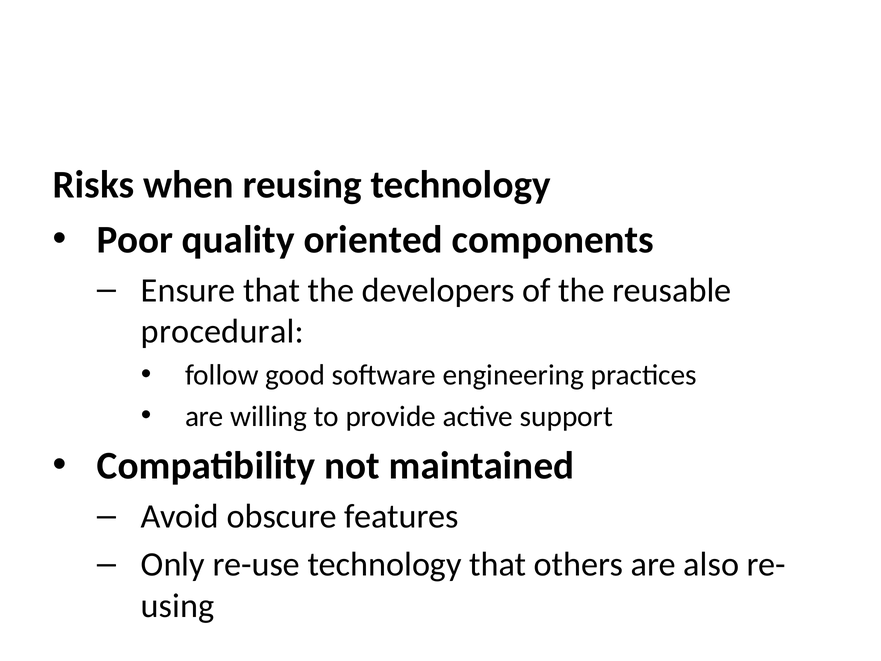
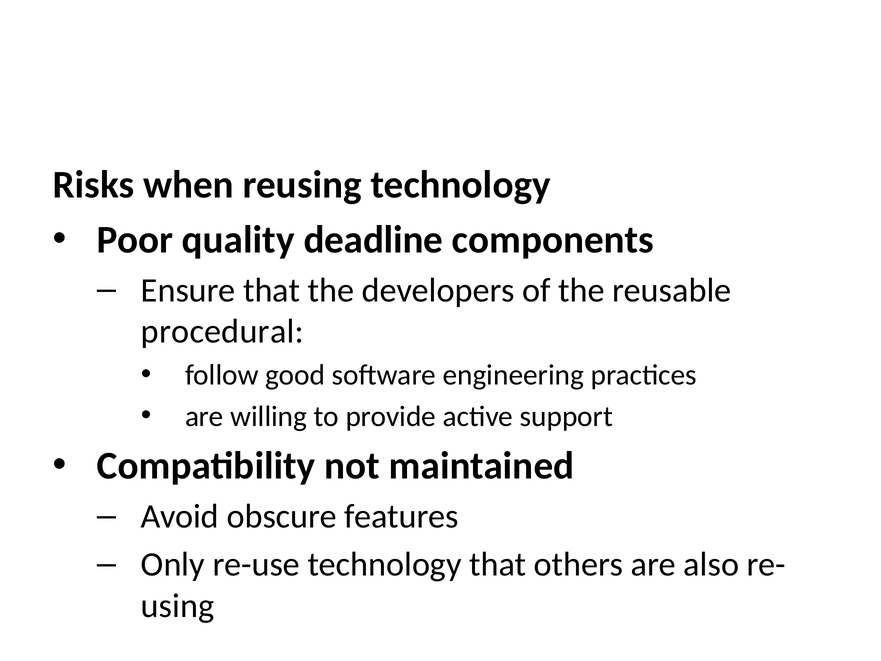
oriented: oriented -> deadline (373, 240)
